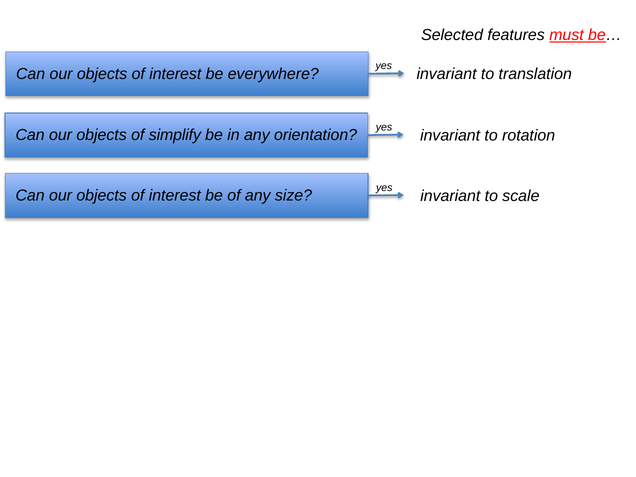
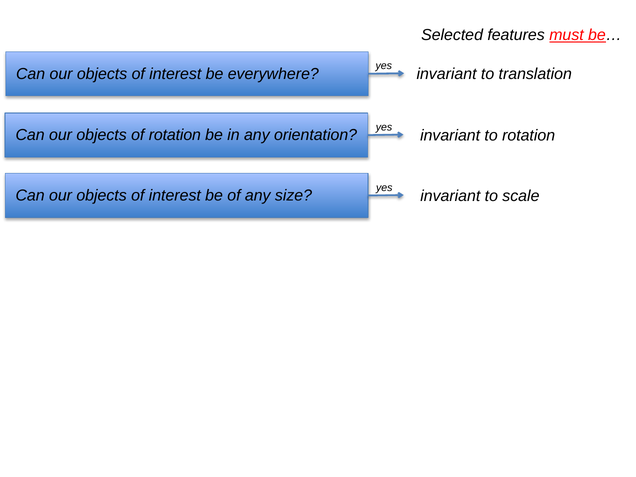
of simplify: simplify -> rotation (175, 135)
